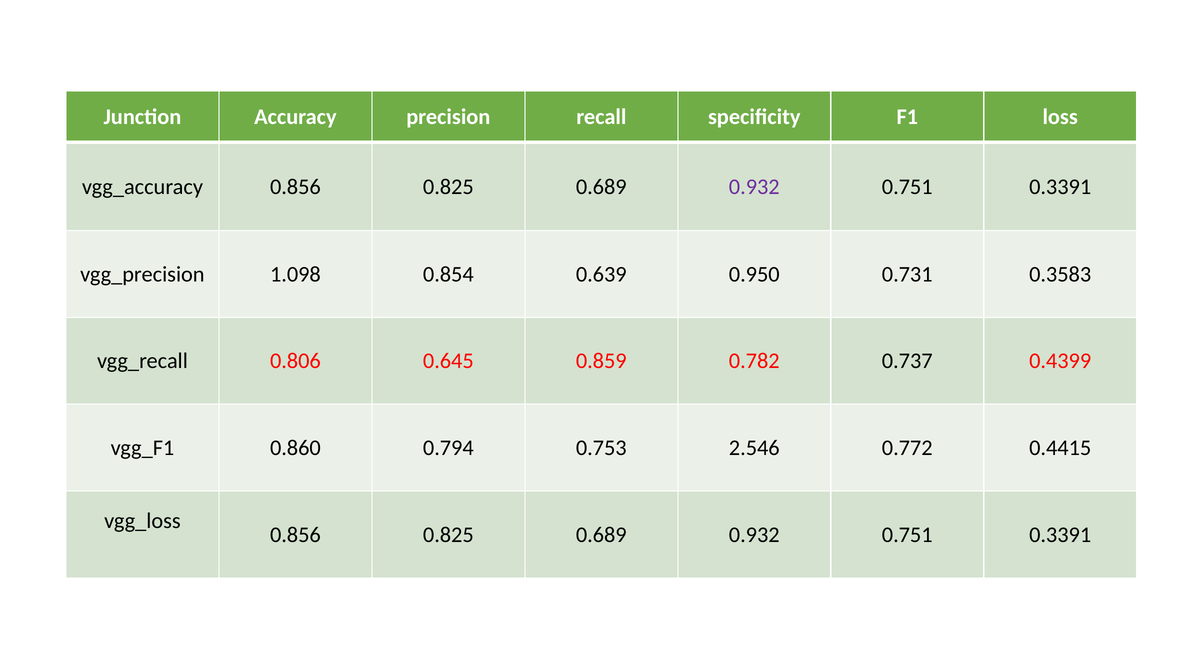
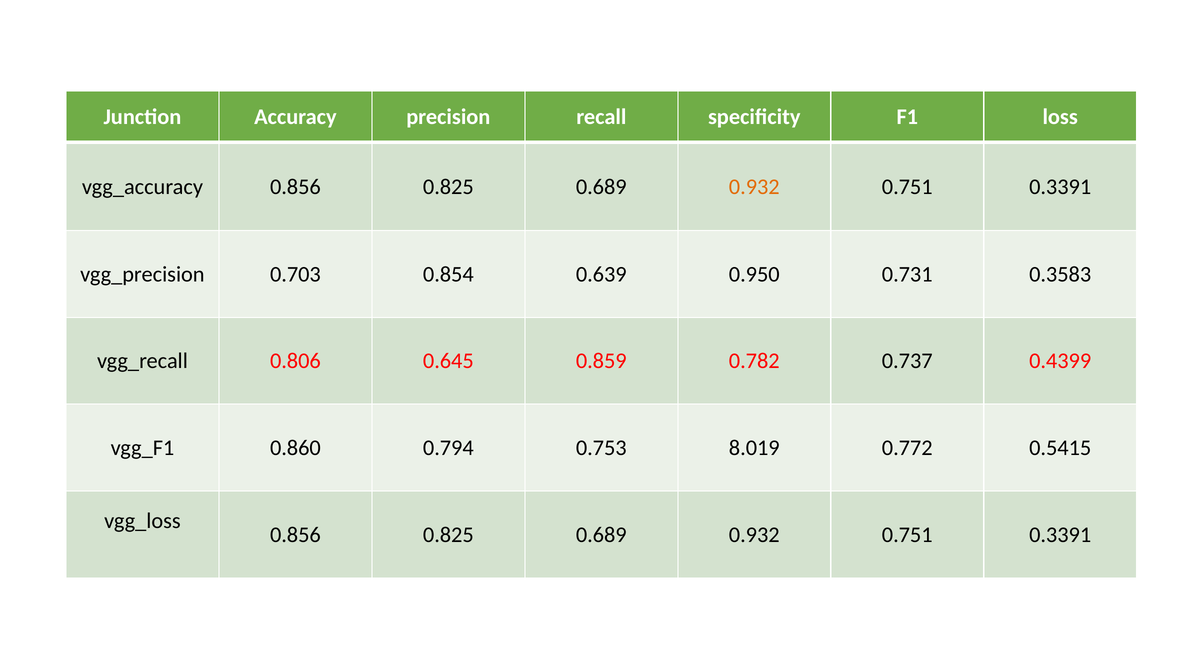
0.932 colour: purple -> orange (754, 187)
1.098: 1.098 -> 0.703 (295, 274)
2.546: 2.546 -> 8.019 (754, 448)
0.4415: 0.4415 -> 0.5415 (1060, 448)
